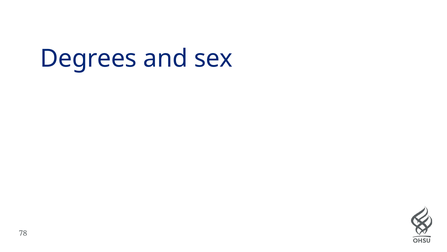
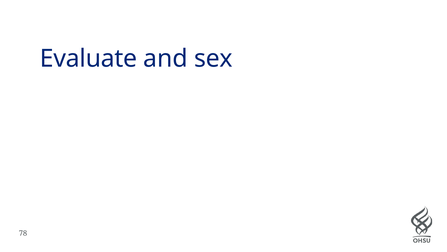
Degrees: Degrees -> Evaluate (89, 58)
